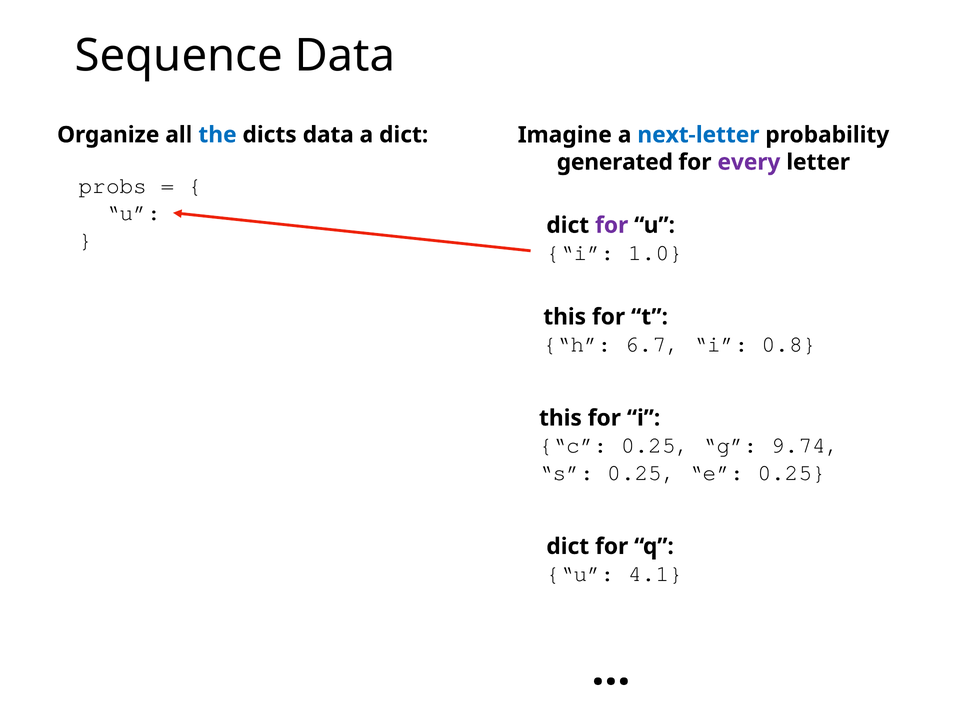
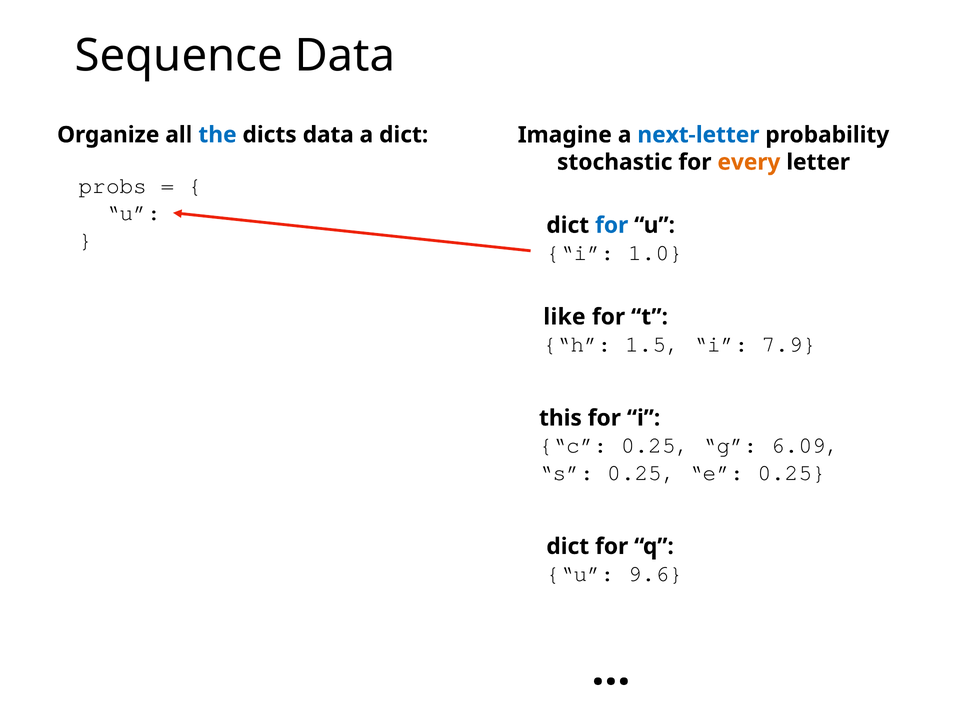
generated: generated -> stochastic (615, 162)
every colour: purple -> orange (749, 162)
for colour: purple -> blue (612, 225)
this: this -> like (565, 317)
6.7: 6.7 -> 1.5 (653, 344)
0.8: 0.8 -> 7.9 (789, 344)
9.74: 9.74 -> 6.09 (805, 445)
4.1: 4.1 -> 9.6 (656, 574)
